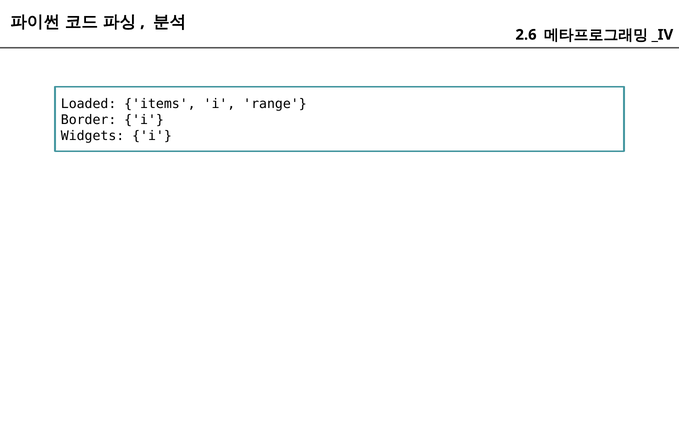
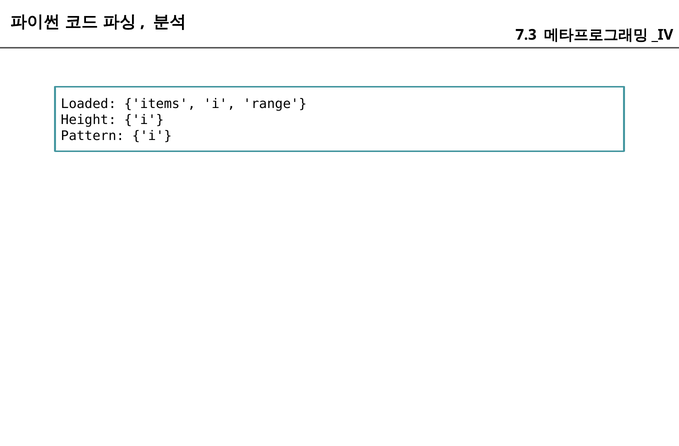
2.6: 2.6 -> 7.3 (526, 35)
Border: Border -> Height (89, 120)
Widgets: Widgets -> Pattern (93, 136)
